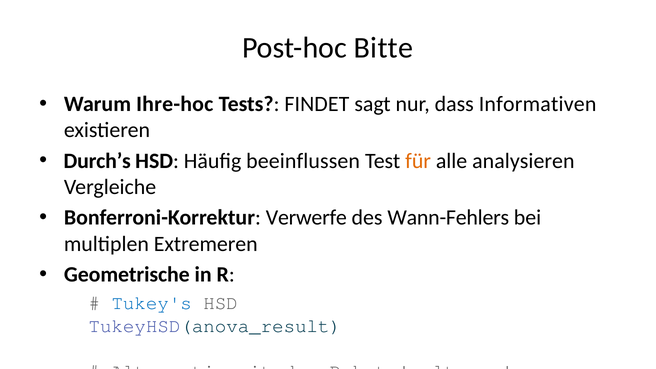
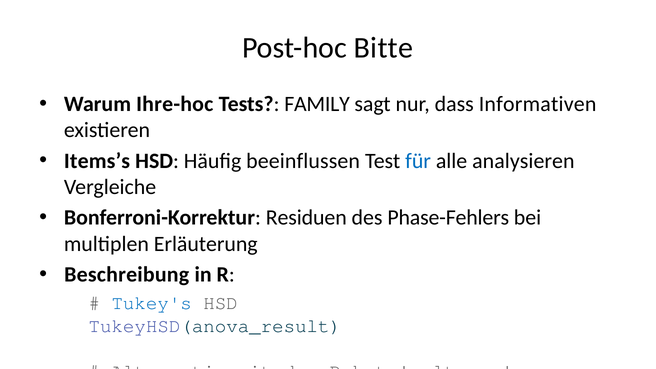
FINDET: FINDET -> FAMILY (317, 104)
Durch’s: Durch’s -> Items’s (97, 161)
für colour: orange -> blue (418, 161)
Verwerfe: Verwerfe -> Residuen (306, 218)
Wann-Fehlers: Wann-Fehlers -> Phase-Fehlers (448, 218)
Extremeren: Extremeren -> Erläuterung (206, 244)
Geometrische: Geometrische -> Beschreibung (127, 275)
